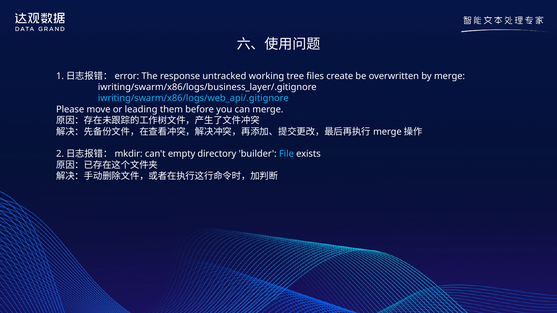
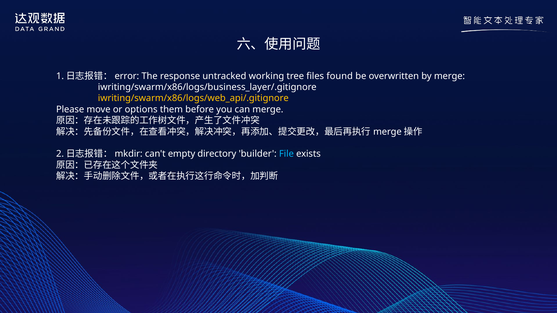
create: create -> found (340, 76)
iwriting/swarm/x86/logs/web_api/.gitignore colour: light blue -> yellow (193, 98)
leading: leading -> options (141, 109)
